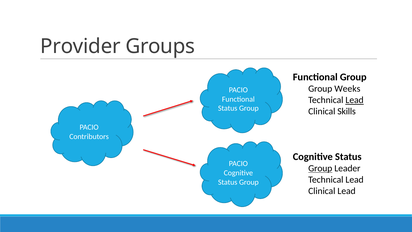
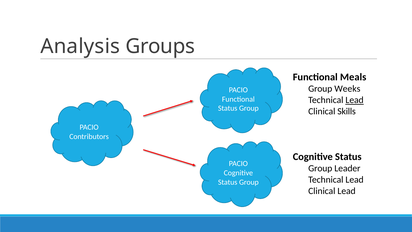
Provider: Provider -> Analysis (80, 46)
Functional Group: Group -> Meals (353, 77)
Group underline: present -> none (320, 168)
